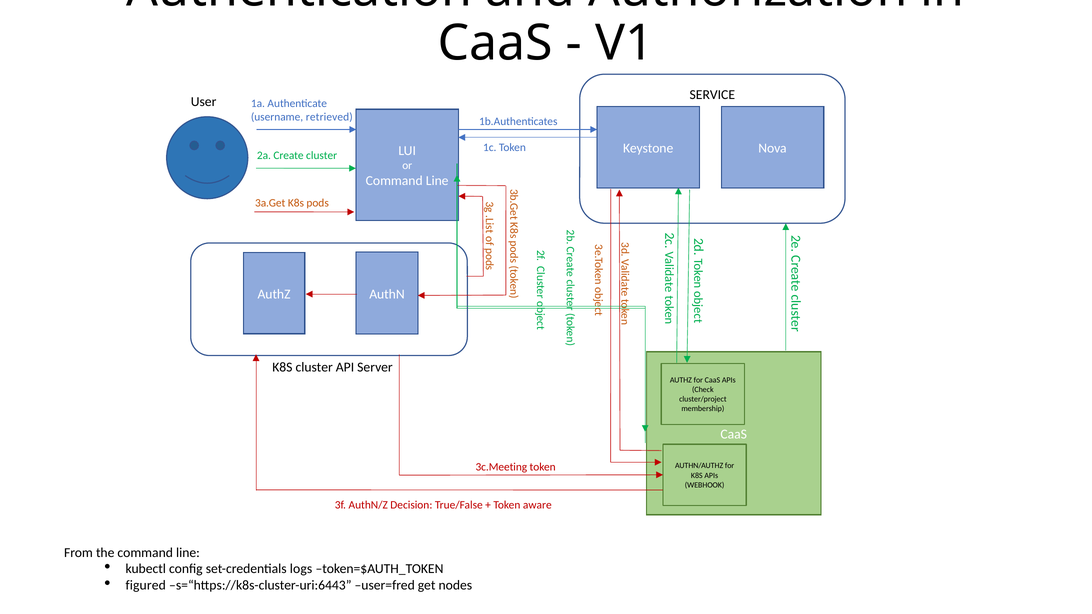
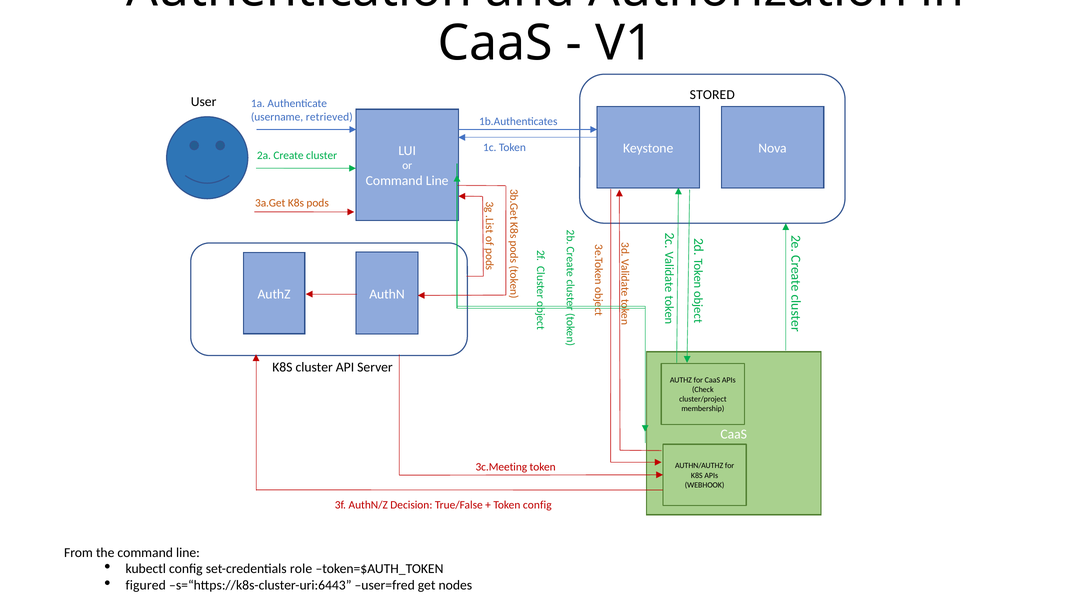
SERVICE: SERVICE -> STORED (712, 95)
Token aware: aware -> config (537, 505)
logs: logs -> role (301, 569)
